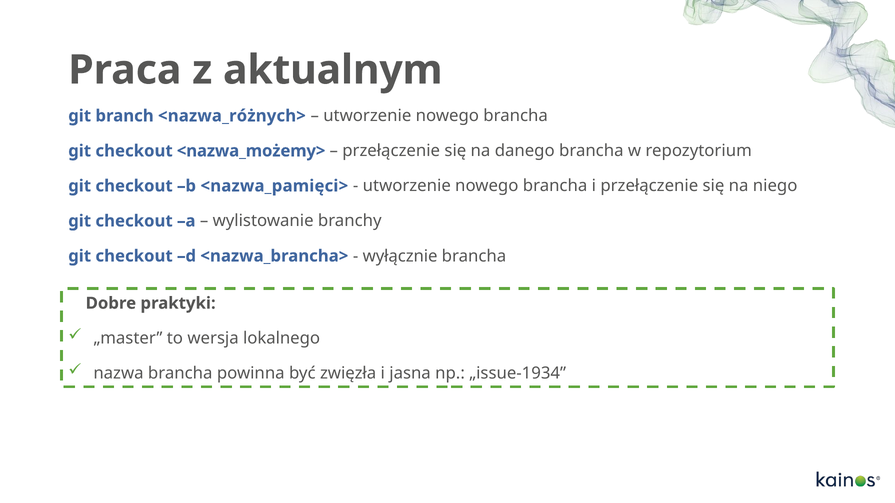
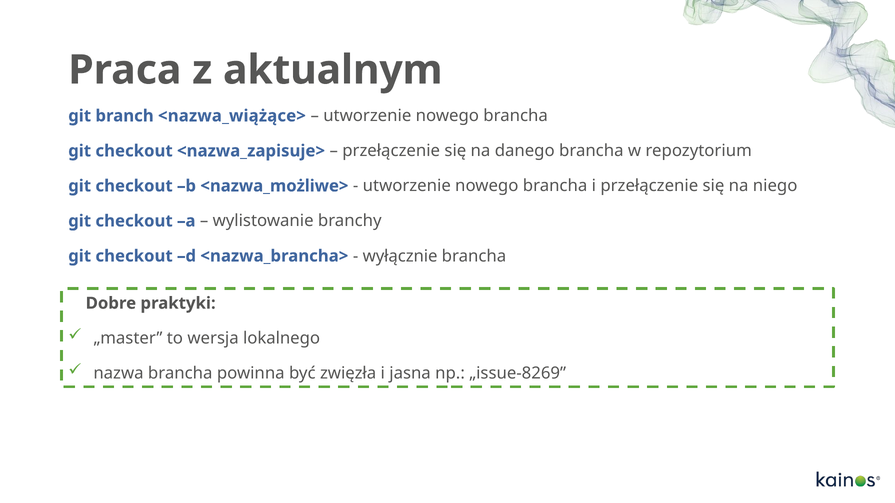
<nazwa_różnych>: <nazwa_różnych> -> <nazwa_wiążące> (232, 116)
<nazwa_możemy>: <nazwa_możemy> -> <nazwa_zapisuje> (251, 151)
<nazwa_pamięci>: <nazwa_pamięci> -> <nazwa_możliwe> (274, 186)
„issue-1934: „issue-1934 -> „issue-8269 (518, 374)
